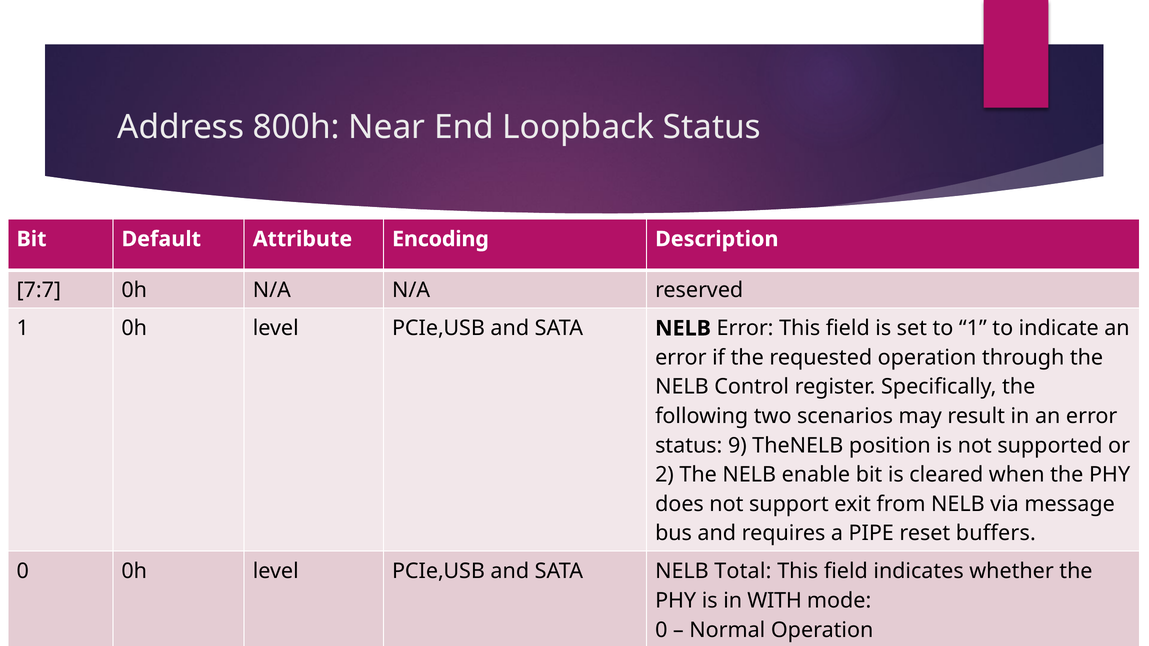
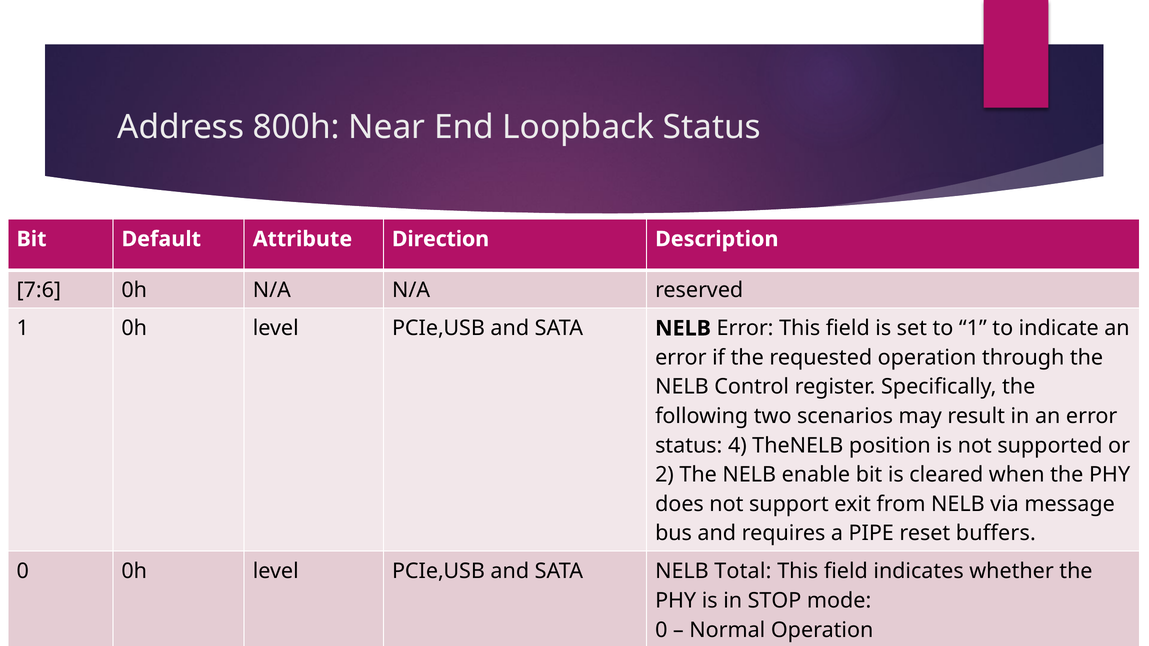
Encoding: Encoding -> Direction (440, 239)
7:7: 7:7 -> 7:6 (39, 290)
9: 9 -> 4 (737, 446)
WITH: WITH -> STOP (774, 601)
